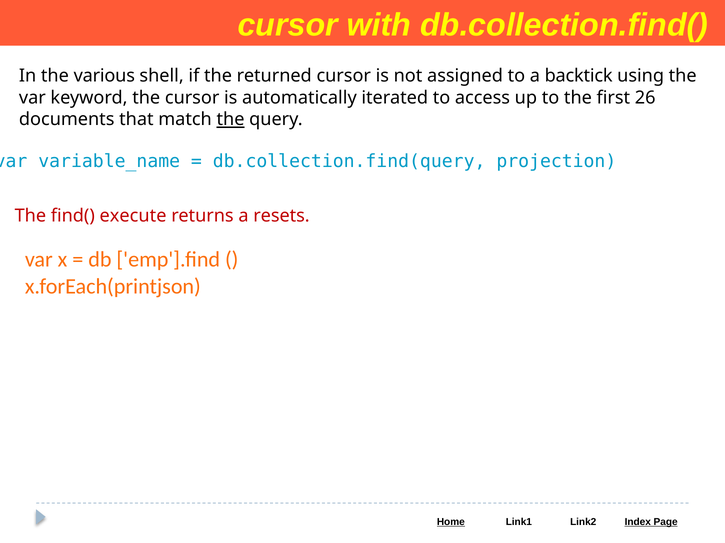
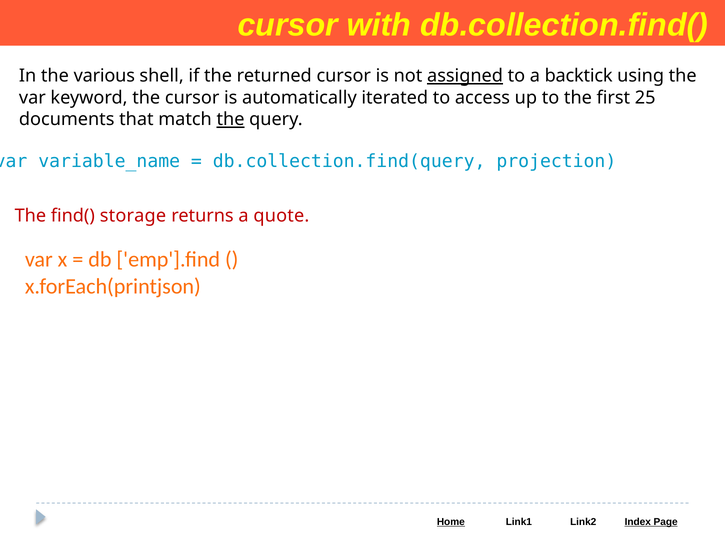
assigned underline: none -> present (465, 76)
26: 26 -> 25 (645, 98)
execute: execute -> storage (133, 216)
resets: resets -> quote (281, 216)
